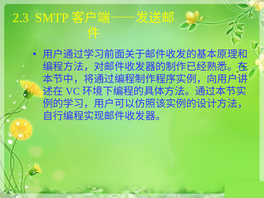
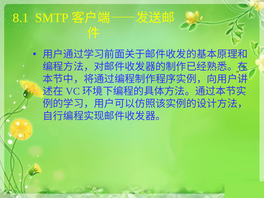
2.3: 2.3 -> 8.1 (21, 18)
